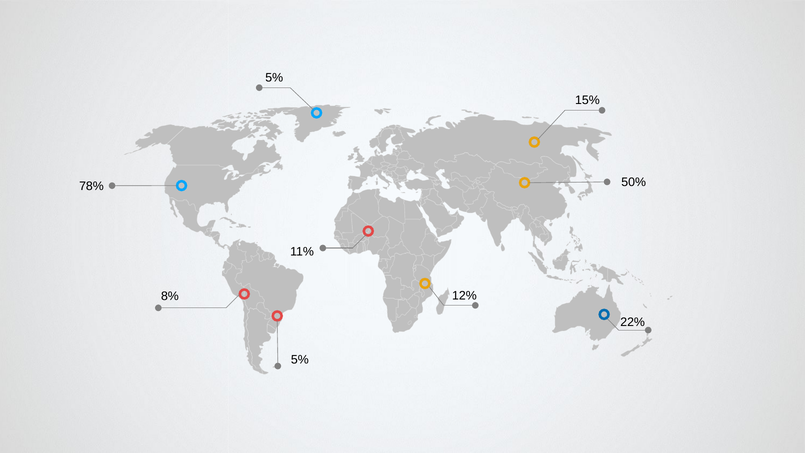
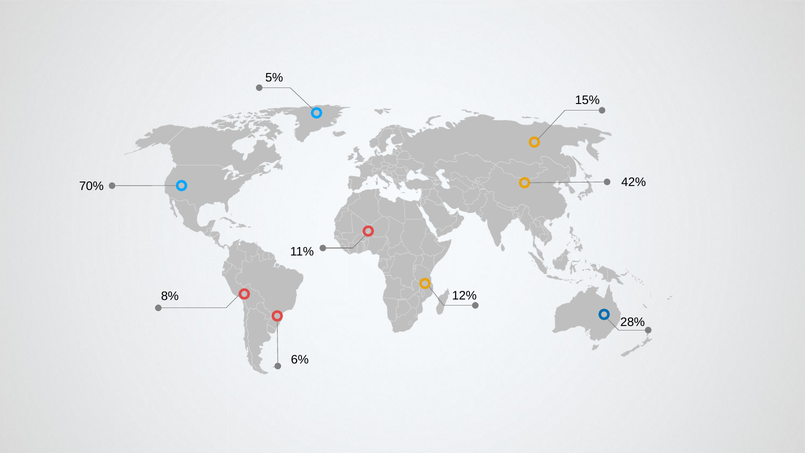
50%: 50% -> 42% (634, 182)
78%: 78% -> 70% (91, 186)
22%: 22% -> 28% (633, 322)
5%: 5% -> 6% (300, 360)
